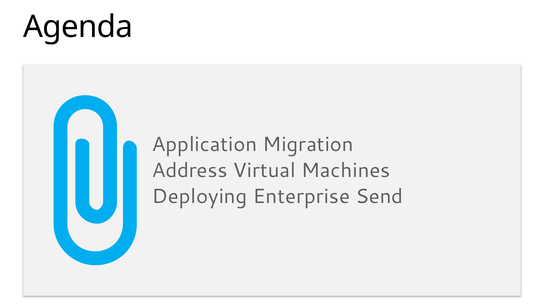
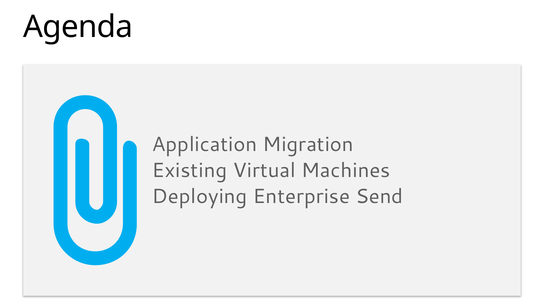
Address: Address -> Existing (190, 170)
